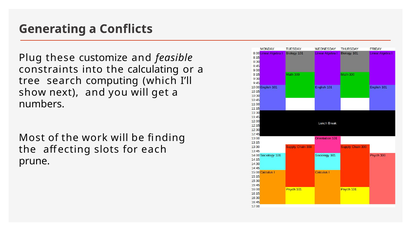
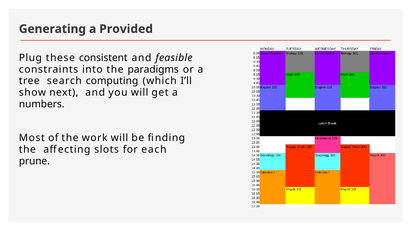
Conflicts: Conflicts -> Provided (126, 29)
customize: customize -> consistent (103, 58)
calculating: calculating -> paradigms (153, 69)
